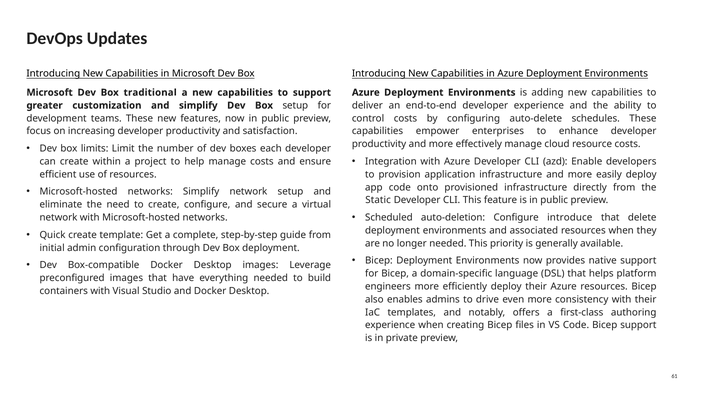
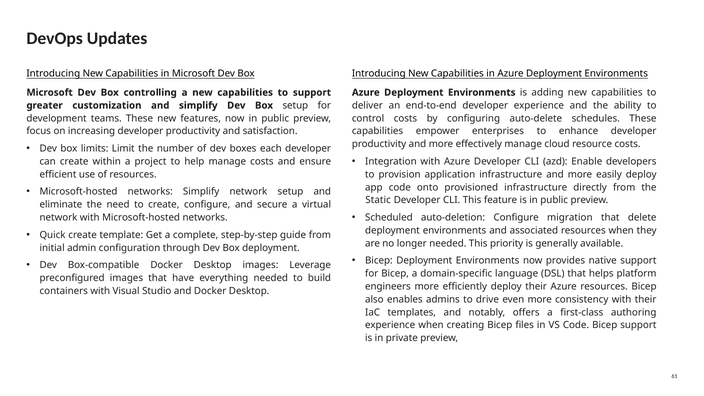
traditional: traditional -> controlling (150, 93)
introduce: introduce -> migration (570, 218)
